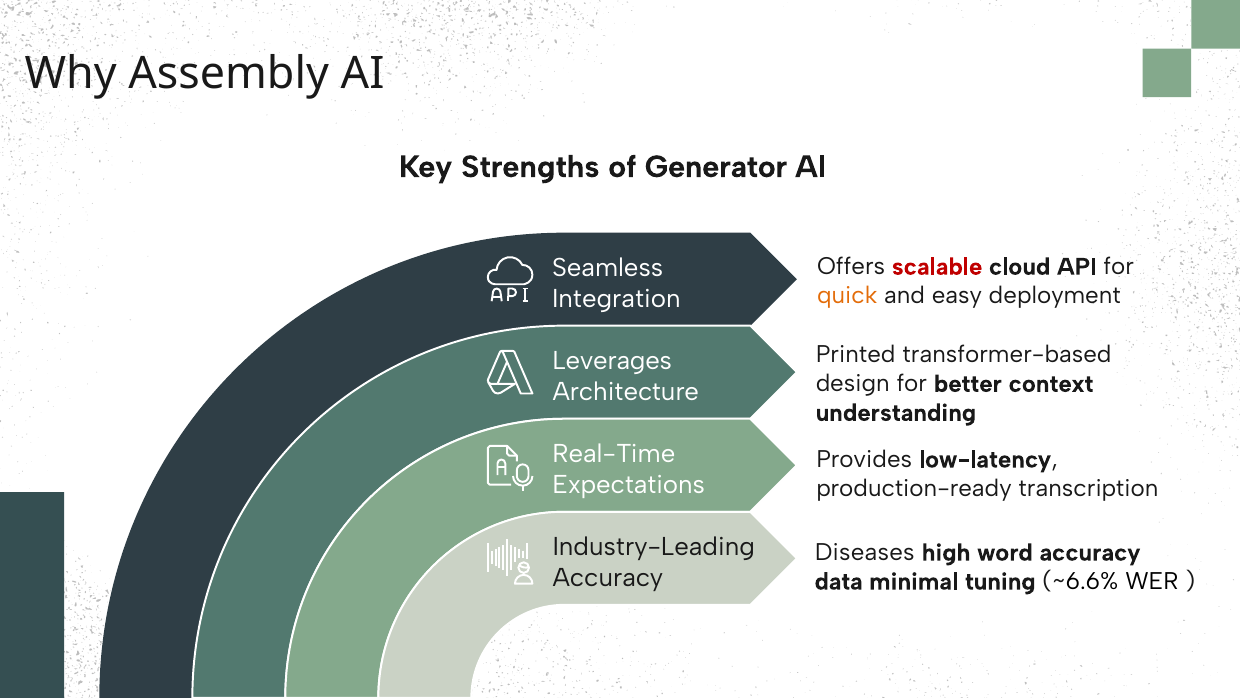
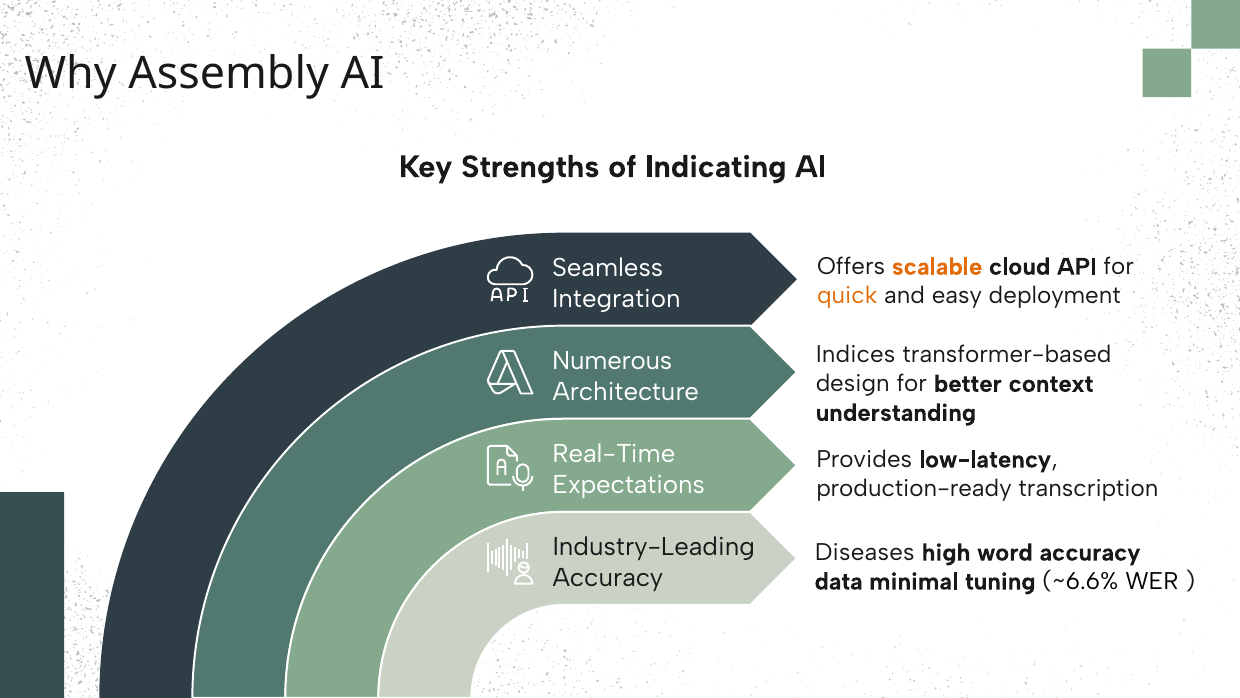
Generator: Generator -> Indicating (716, 167)
scalable colour: red -> orange (937, 267)
Printed: Printed -> Indices (856, 355)
Leverages: Leverages -> Numerous (612, 361)
